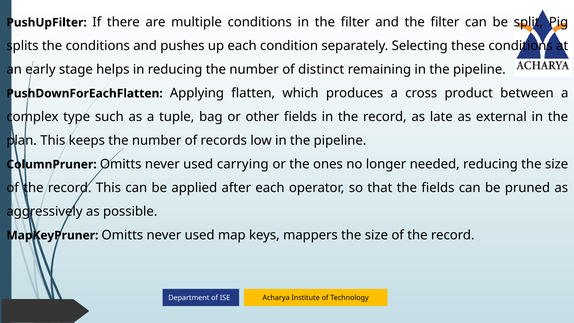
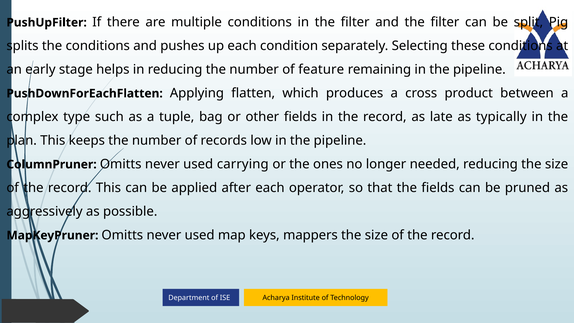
distinct: distinct -> feature (321, 69)
external: external -> typically (501, 117)
